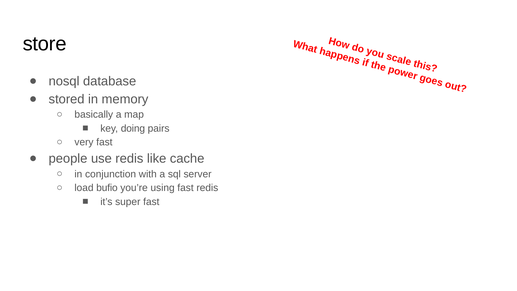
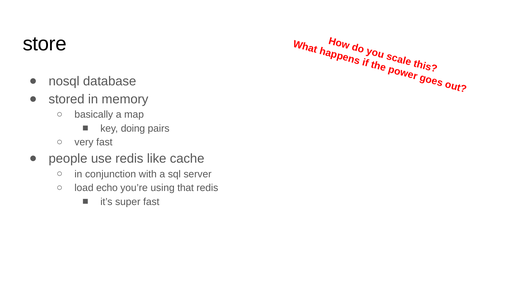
bufio: bufio -> echo (107, 188)
using fast: fast -> that (186, 188)
